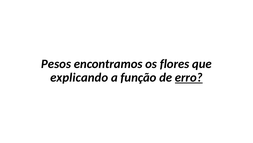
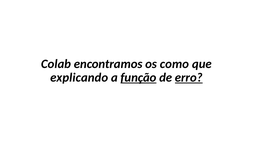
Pesos: Pesos -> Colab (56, 64)
flores: flores -> como (174, 64)
função underline: none -> present (138, 77)
